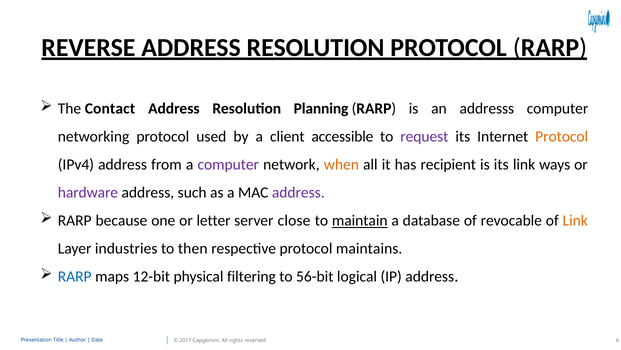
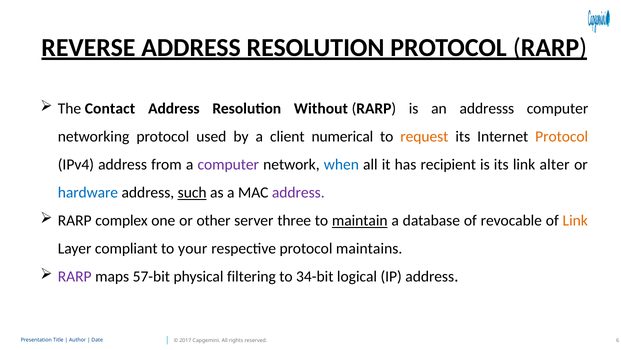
Planning: Planning -> Without (321, 109)
accessible: accessible -> numerical (342, 137)
request colour: purple -> orange (424, 137)
when colour: orange -> blue (341, 165)
ways: ways -> alter (555, 165)
hardware colour: purple -> blue (88, 192)
such underline: none -> present (192, 192)
because: because -> complex (122, 220)
letter: letter -> other (214, 220)
close: close -> three (294, 220)
industries: industries -> compliant (126, 248)
then: then -> your (193, 248)
RARP colour: blue -> purple (75, 276)
12-bit: 12-bit -> 57-bit (151, 276)
56-bit: 56-bit -> 34-bit (315, 276)
